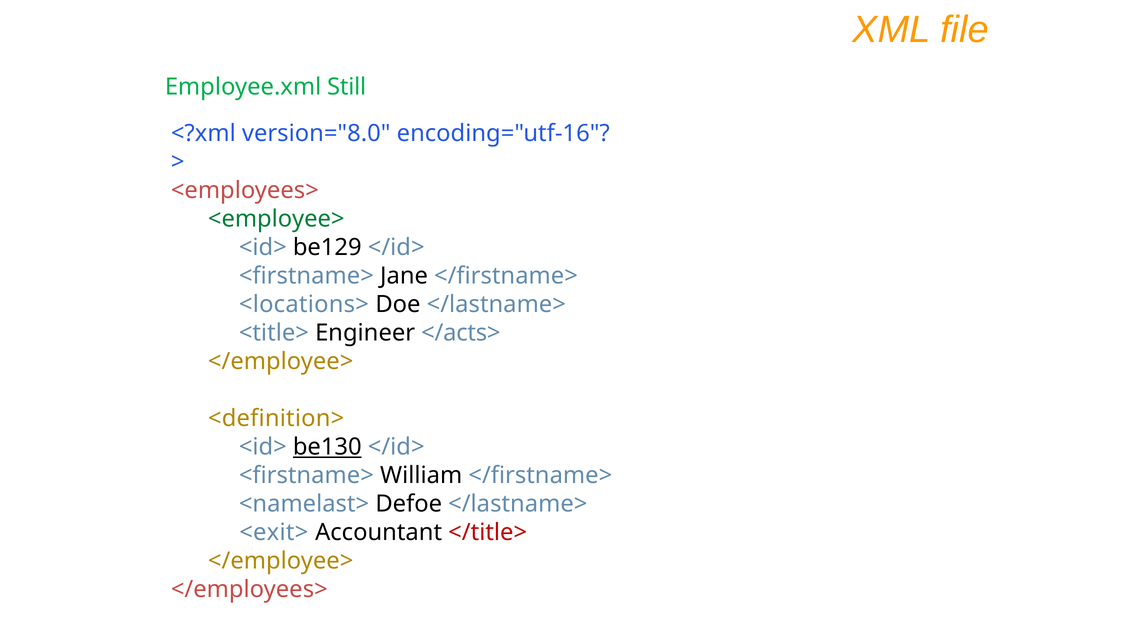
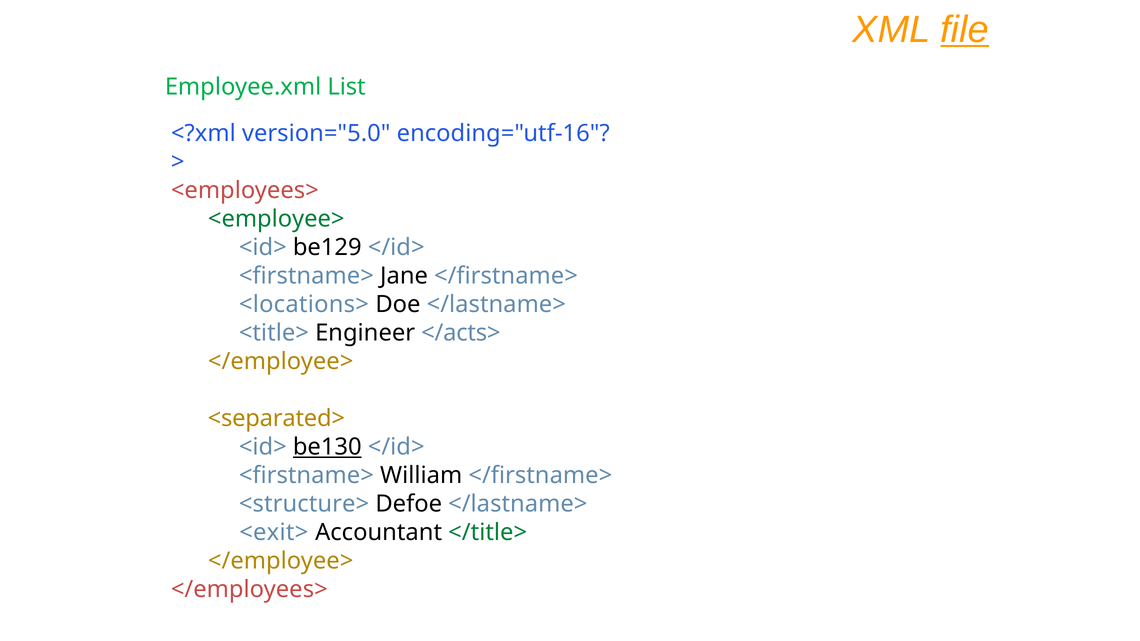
file underline: none -> present (965, 30)
Still: Still -> List (347, 87)
version="8.0: version="8.0 -> version="5.0 (316, 134)
<definition>: <definition> -> <separated> (276, 419)
<namelast>: <namelast> -> <structure> (304, 504)
</title> colour: red -> green (488, 533)
